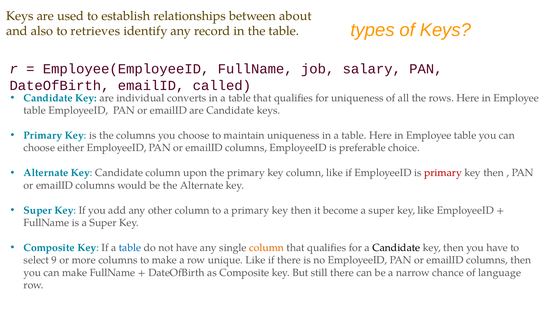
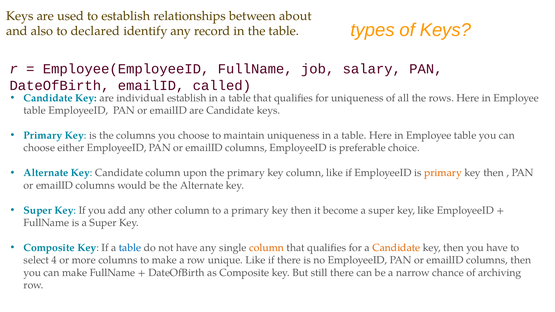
retrieves: retrieves -> declared (95, 31)
individual converts: converts -> establish (187, 98)
primary colour: red -> orange (443, 173)
Candidate colour: black -> orange (396, 248)
9: 9 -> 4 (54, 260)
language: language -> archiving (500, 273)
